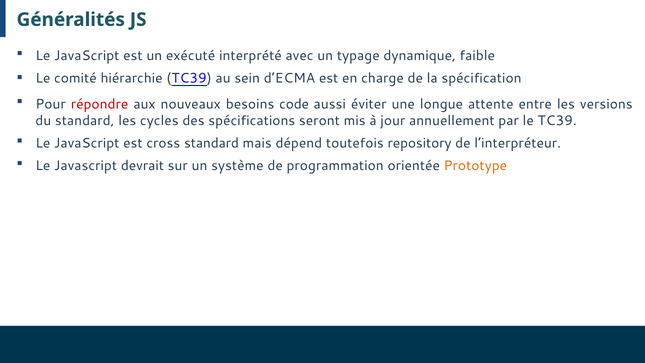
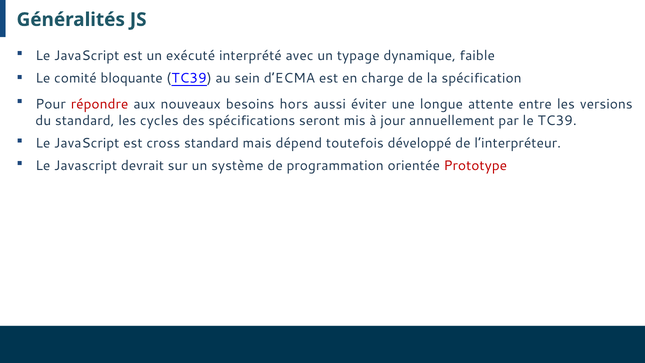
hiérarchie: hiérarchie -> bloquante (132, 78)
code: code -> hors (294, 104)
repository: repository -> développé (420, 143)
Prototype colour: orange -> red (475, 166)
